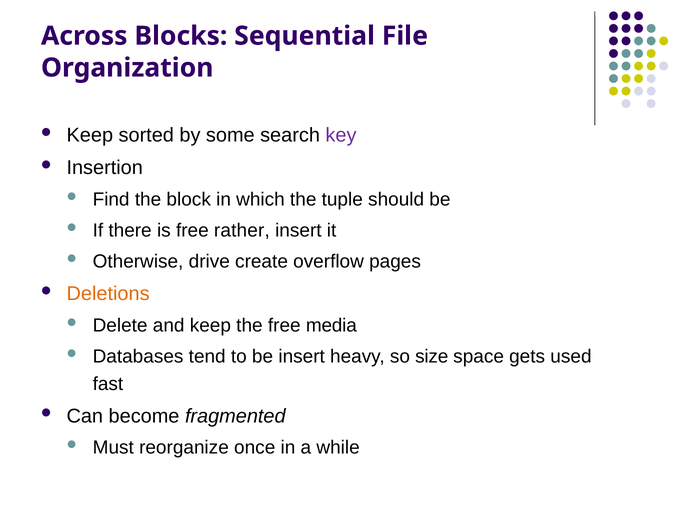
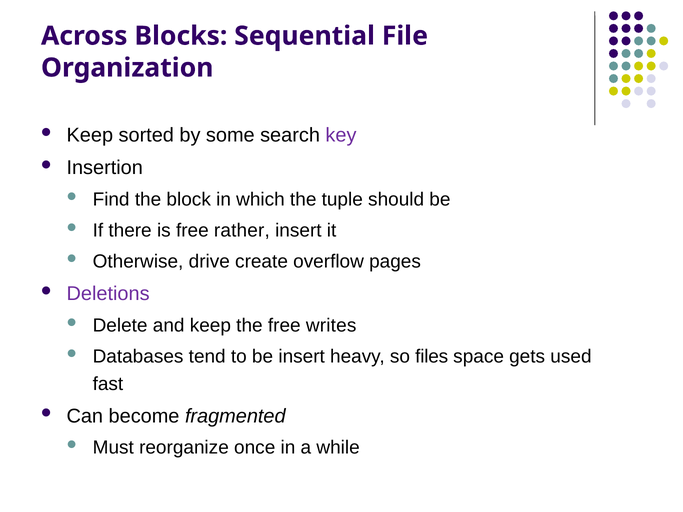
Deletions colour: orange -> purple (108, 294)
media: media -> writes (331, 326)
size: size -> files (432, 357)
